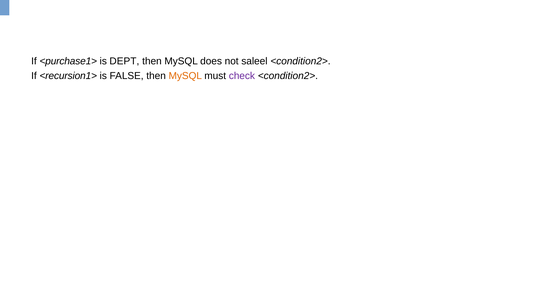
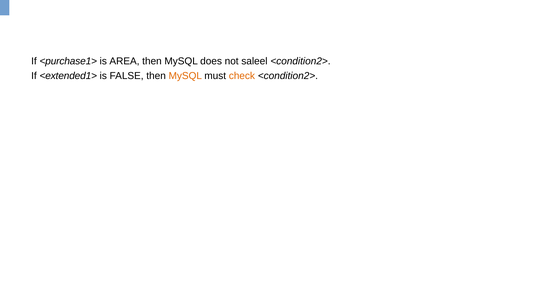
DEPT: DEPT -> AREA (124, 61)
<recursion1>: <recursion1> -> <extended1> (68, 76)
check colour: purple -> orange (242, 76)
